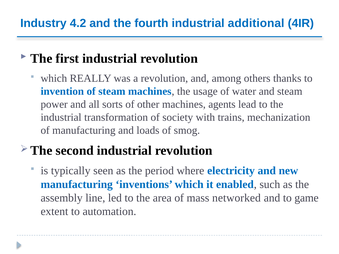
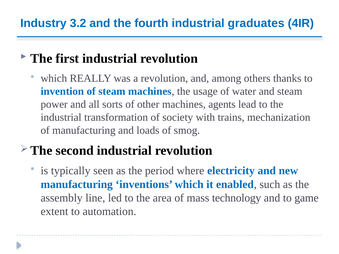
4.2: 4.2 -> 3.2 (78, 23)
additional: additional -> graduates (256, 23)
networked: networked -> technology (237, 198)
